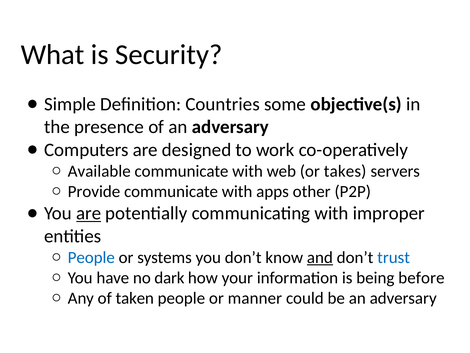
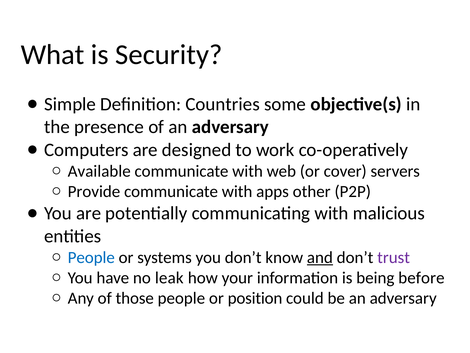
takes: takes -> cover (345, 171)
are underline: present -> none (89, 213)
improper: improper -> malicious (389, 213)
trust colour: blue -> purple (394, 257)
dark: dark -> leak (169, 278)
taken: taken -> those (135, 298)
manner: manner -> position (255, 298)
